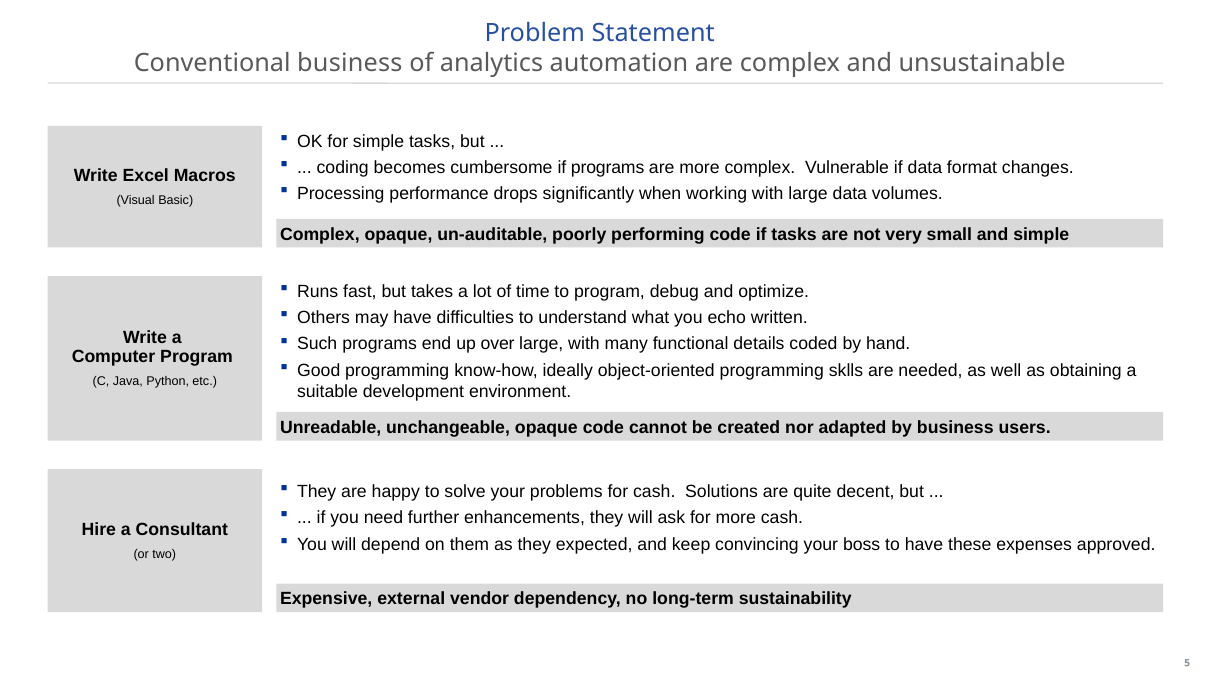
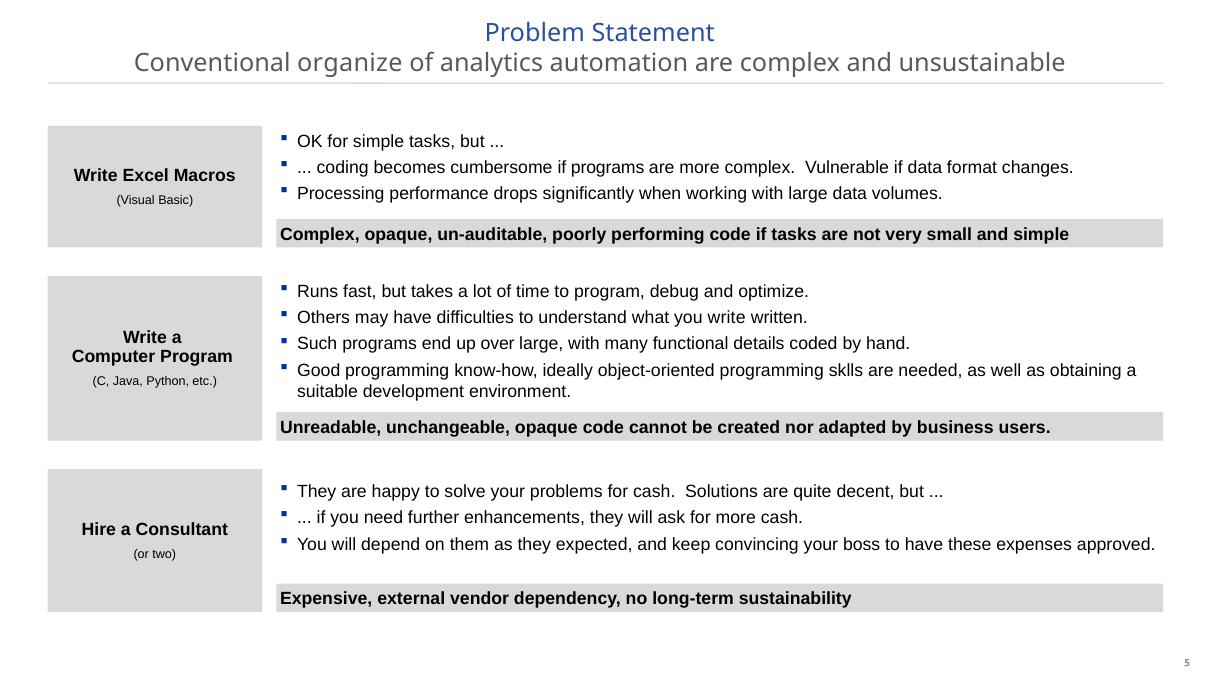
Conventional business: business -> organize (350, 63)
you echo: echo -> write (727, 318)
